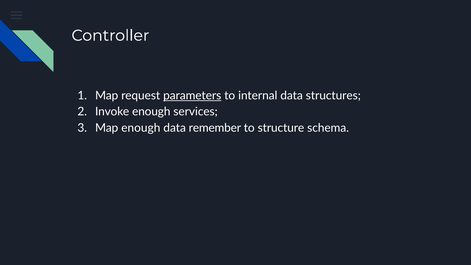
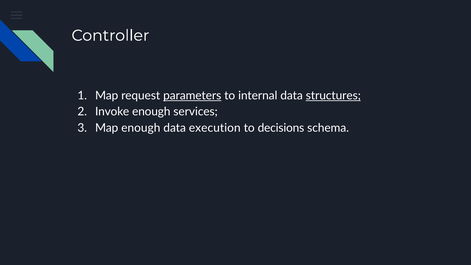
structures underline: none -> present (333, 95)
remember: remember -> execution (215, 128)
structure: structure -> decisions (281, 128)
